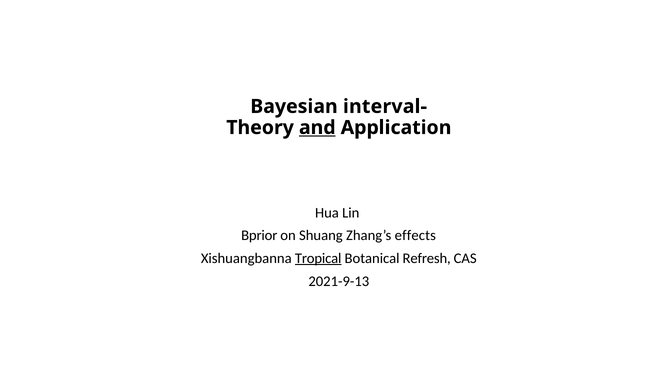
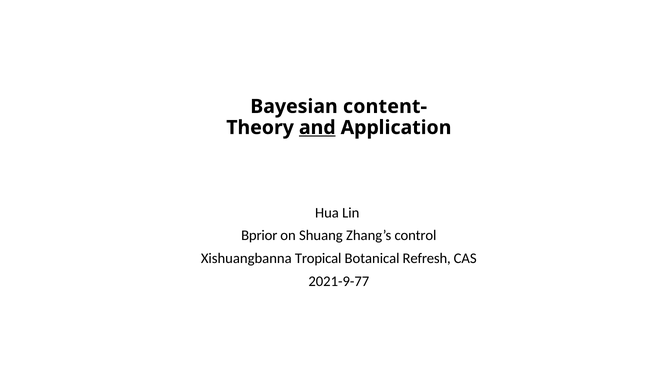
interval-: interval- -> content- (385, 106)
effects: effects -> control (415, 235)
Tropical underline: present -> none (318, 258)
2021-9-13: 2021-9-13 -> 2021-9-77 (339, 281)
